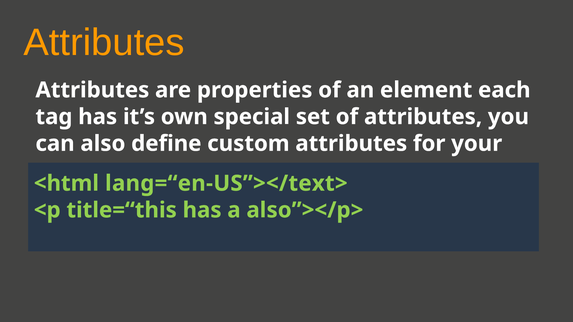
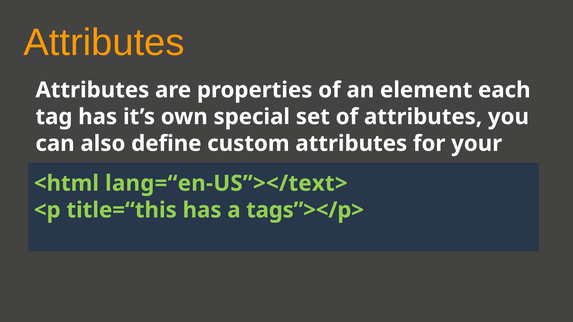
also”></p>: also”></p> -> tags”></p> (305, 210)
